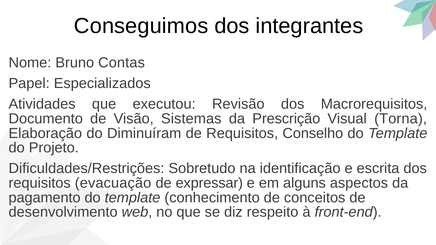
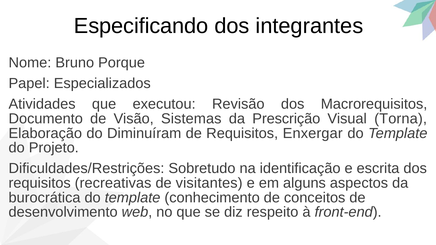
Conseguimos: Conseguimos -> Especificando (141, 26)
Contas: Contas -> Porque (122, 63)
Conselho: Conselho -> Enxergar (313, 133)
evacuação: evacuação -> recreativas (113, 183)
expressar: expressar -> visitantes (209, 183)
pagamento: pagamento -> burocrática (45, 198)
